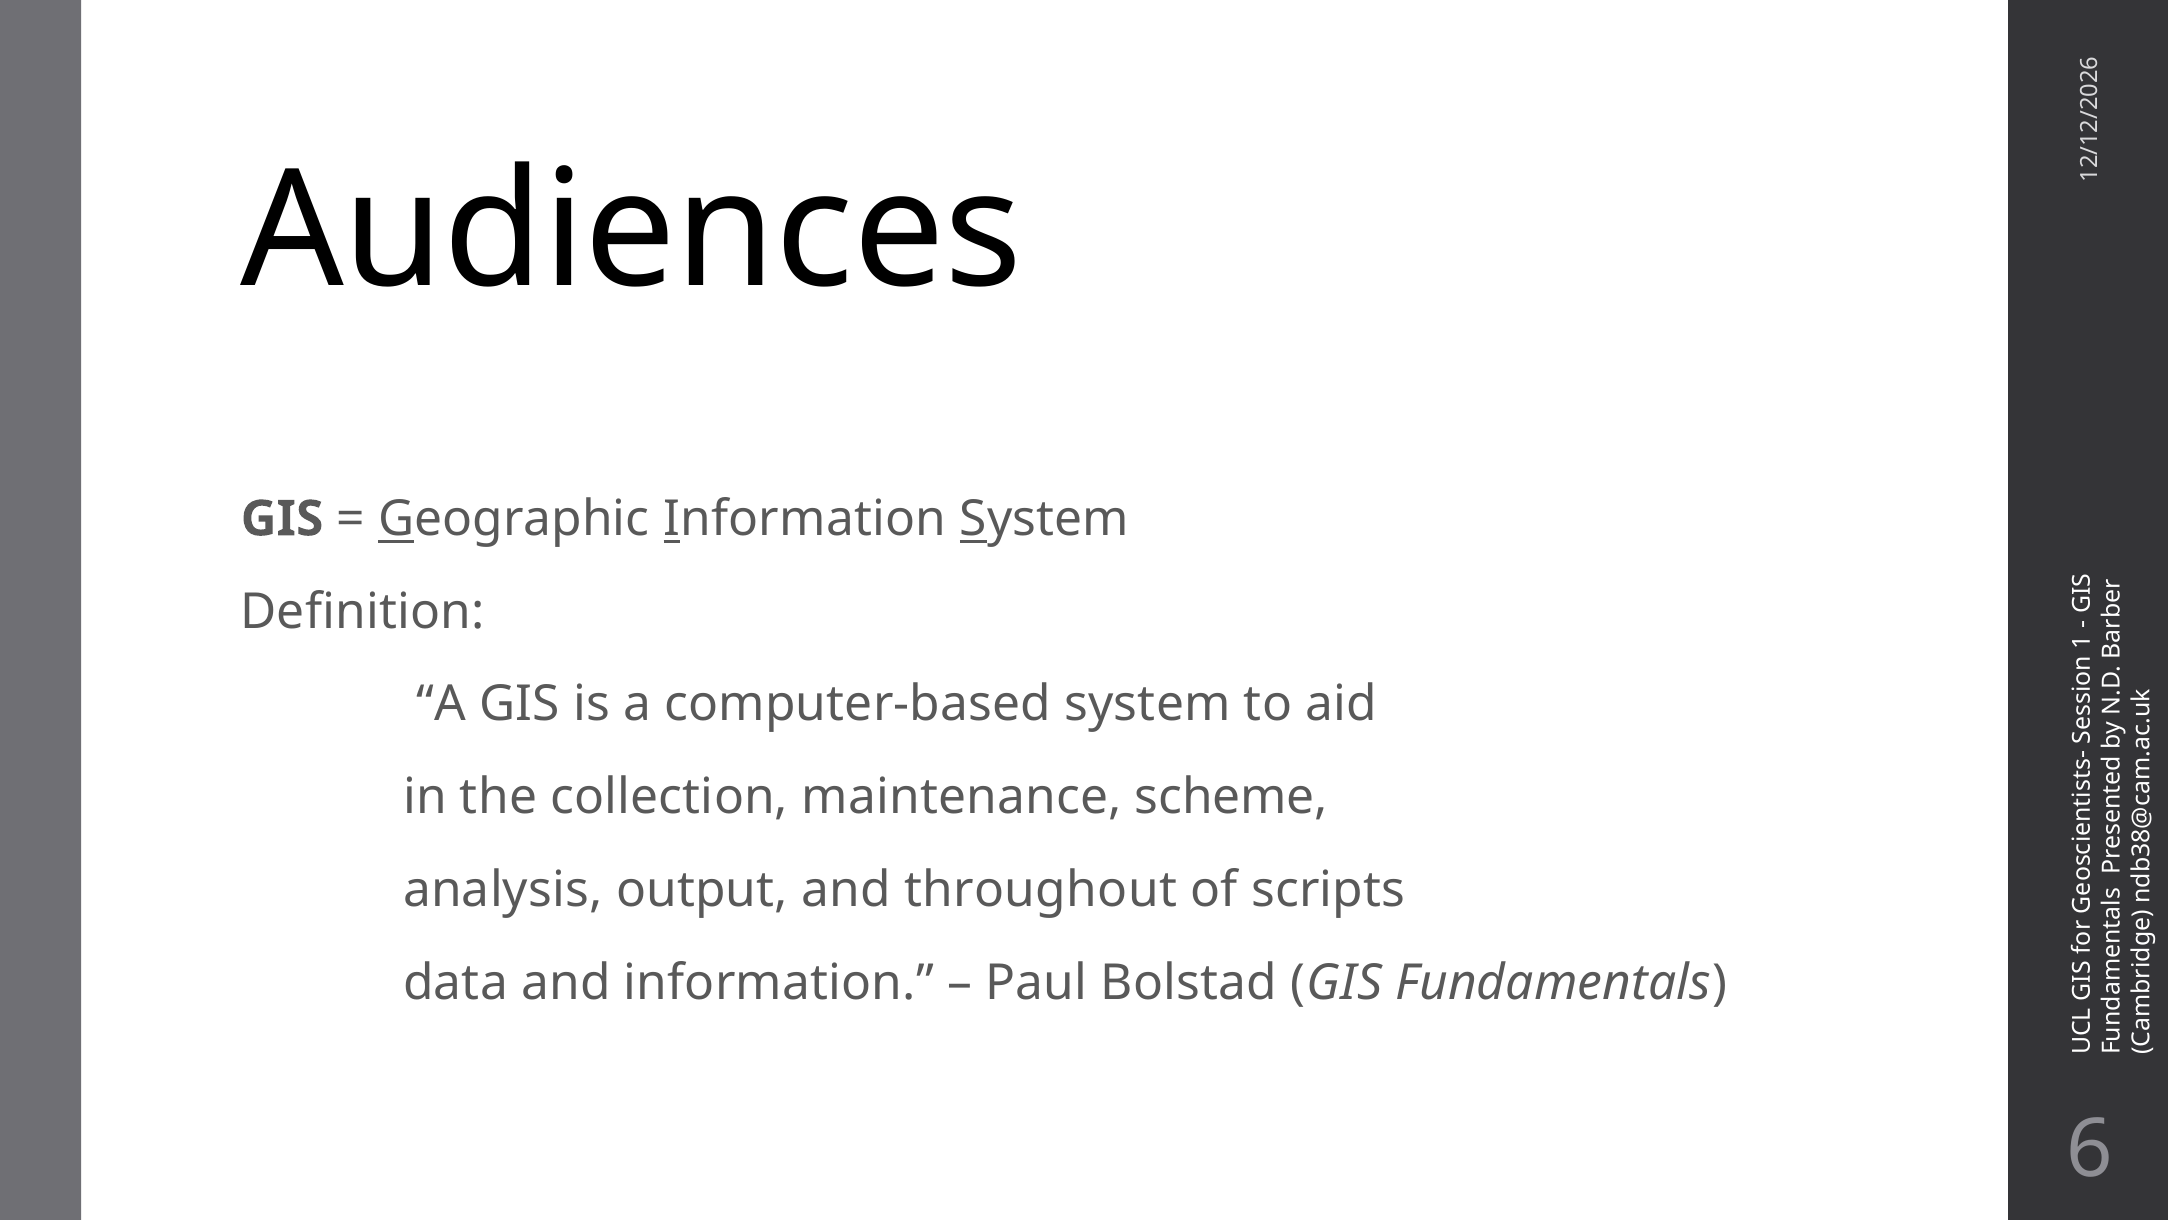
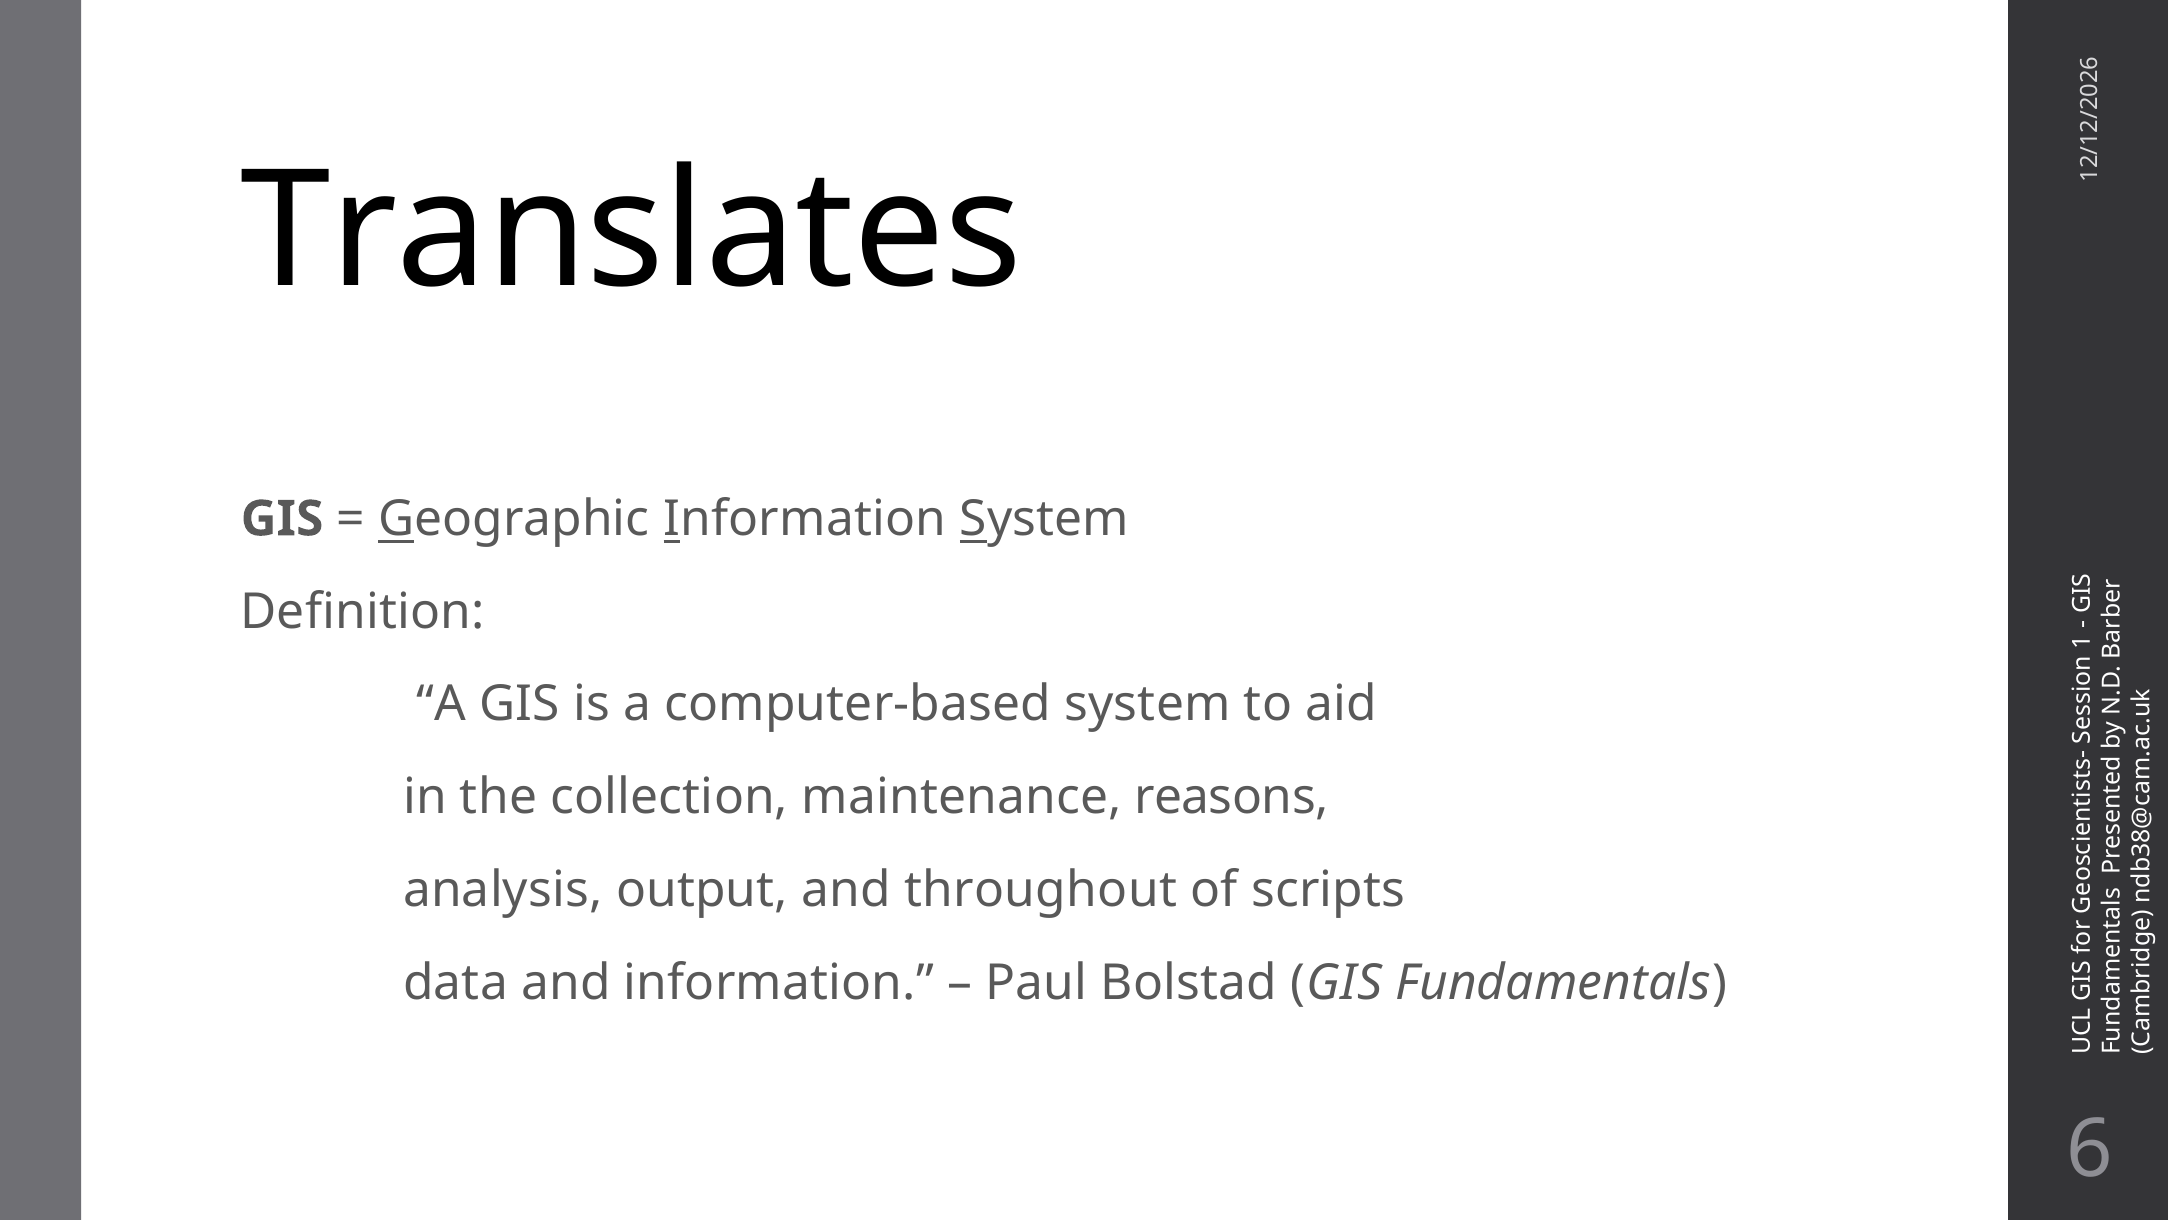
Audiences: Audiences -> Translates (631, 232)
scheme: scheme -> reasons (1231, 797)
